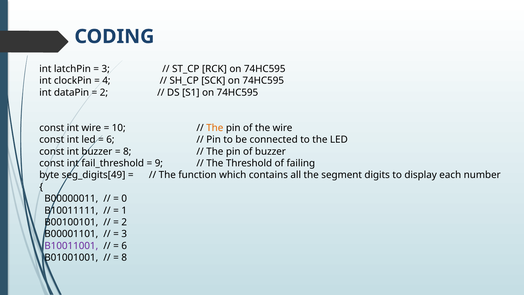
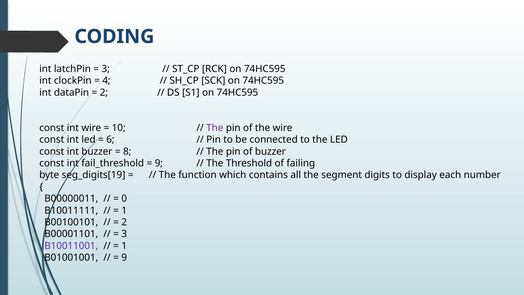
The colour: orange -> purple (215, 128)
seg_digits[49: seg_digits[49 -> seg_digits[19 (94, 175)
6: 6 -> 1 (124, 246)
8: 8 -> 9 (124, 257)
